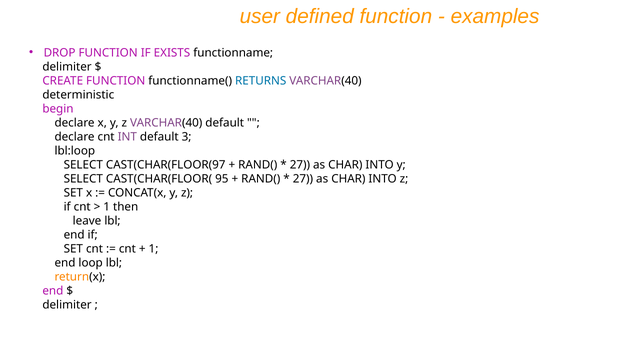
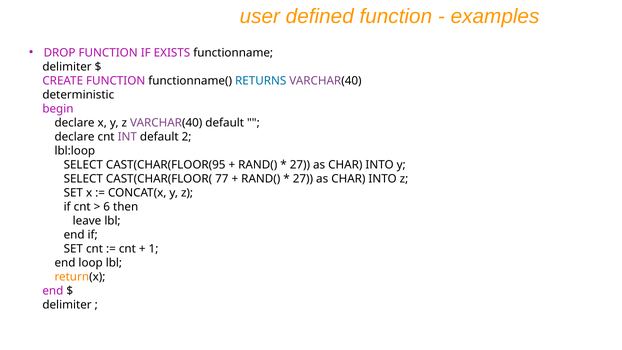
3: 3 -> 2 (187, 137)
CAST(CHAR(FLOOR(97: CAST(CHAR(FLOOR(97 -> CAST(CHAR(FLOOR(95 (166, 165)
95: 95 -> 77 (222, 179)
1: 1 -> 6 (107, 207)
